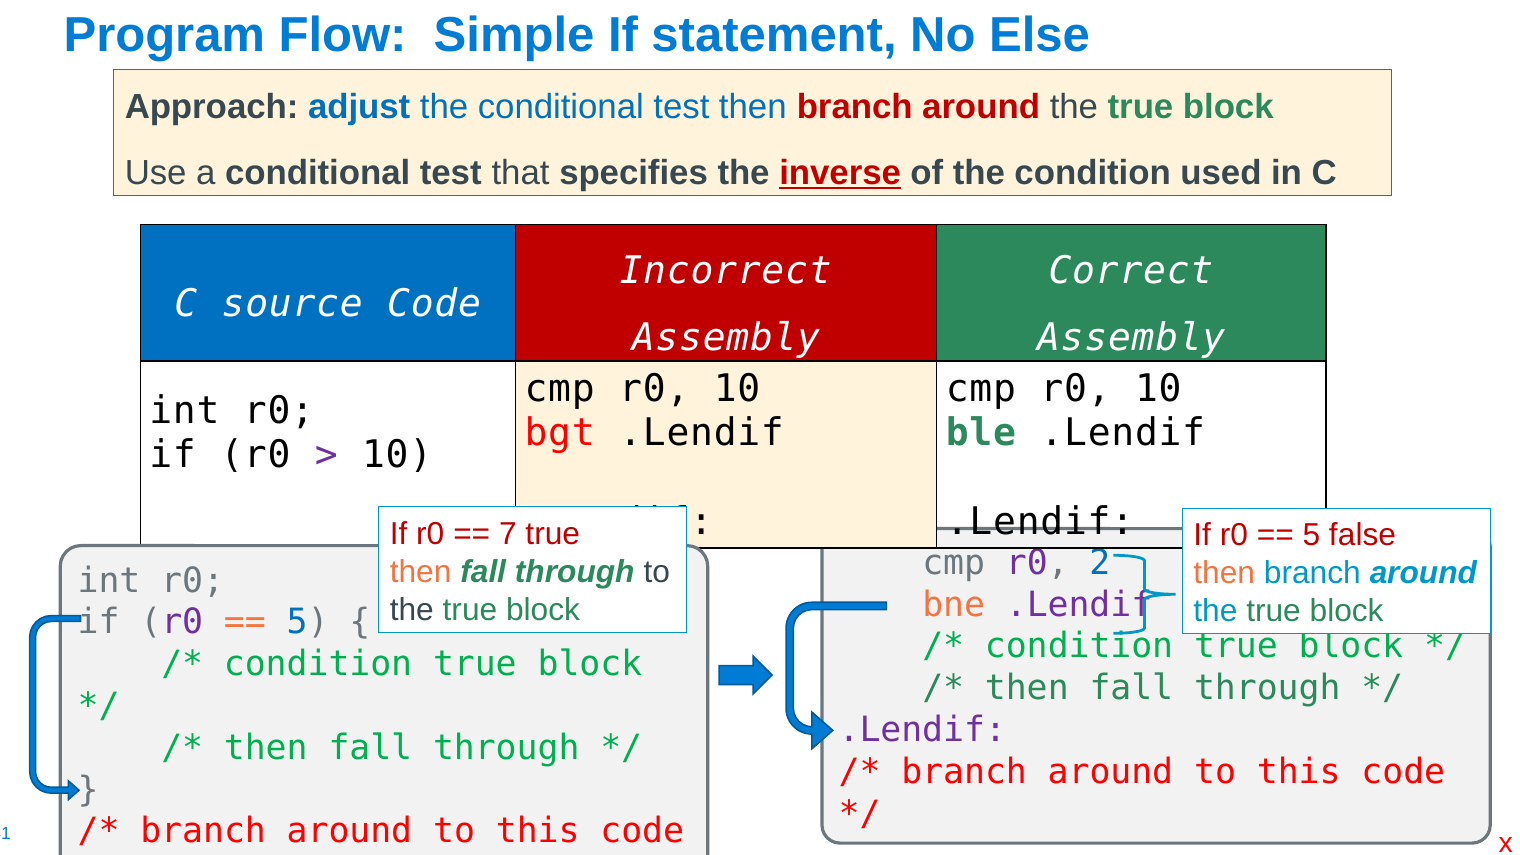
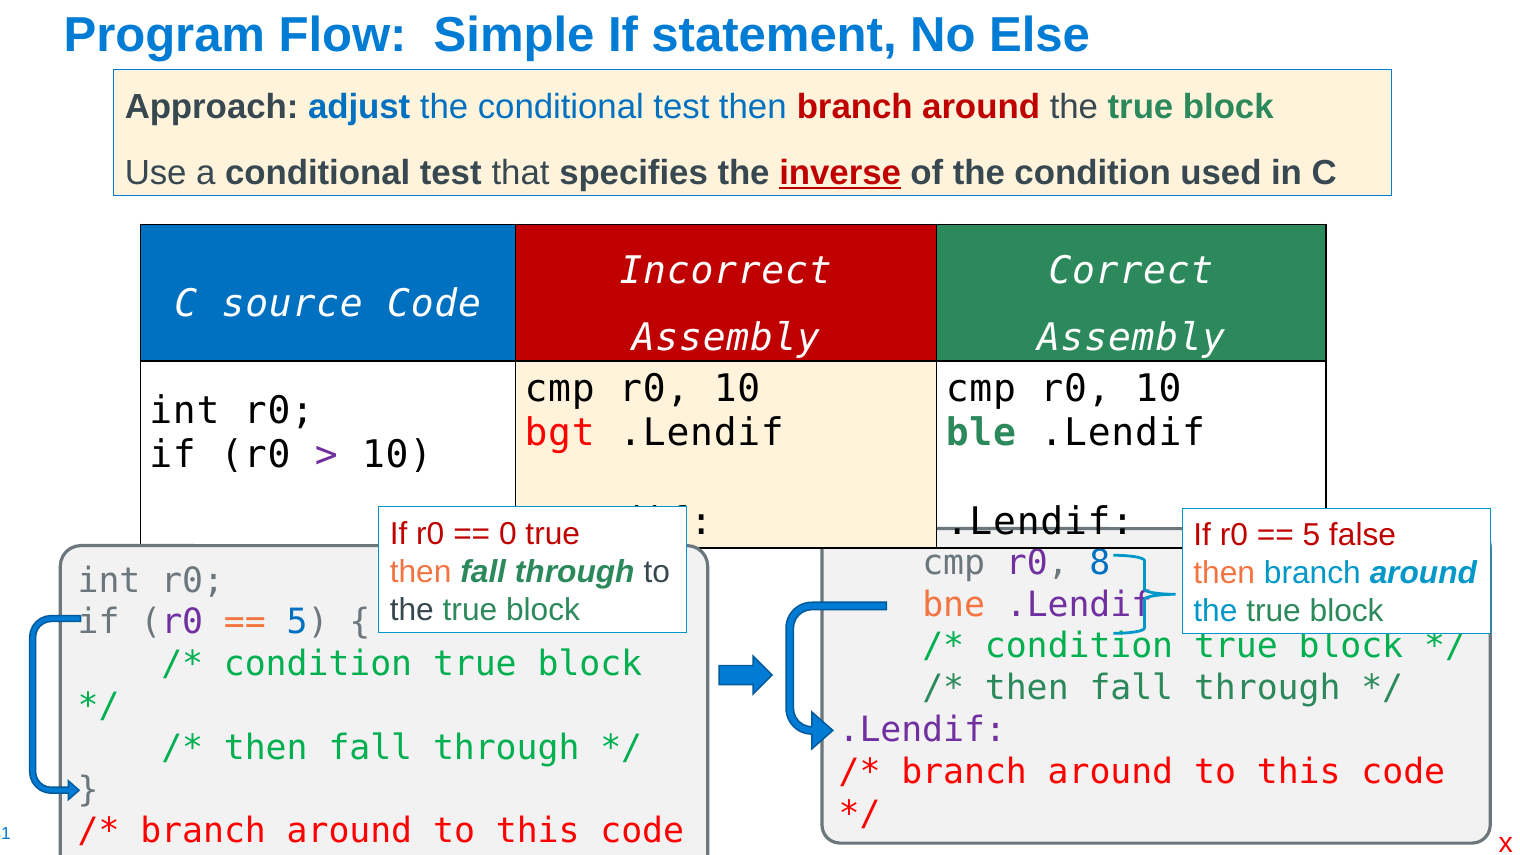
7: 7 -> 0 (508, 534)
2: 2 -> 8 (1100, 563)
